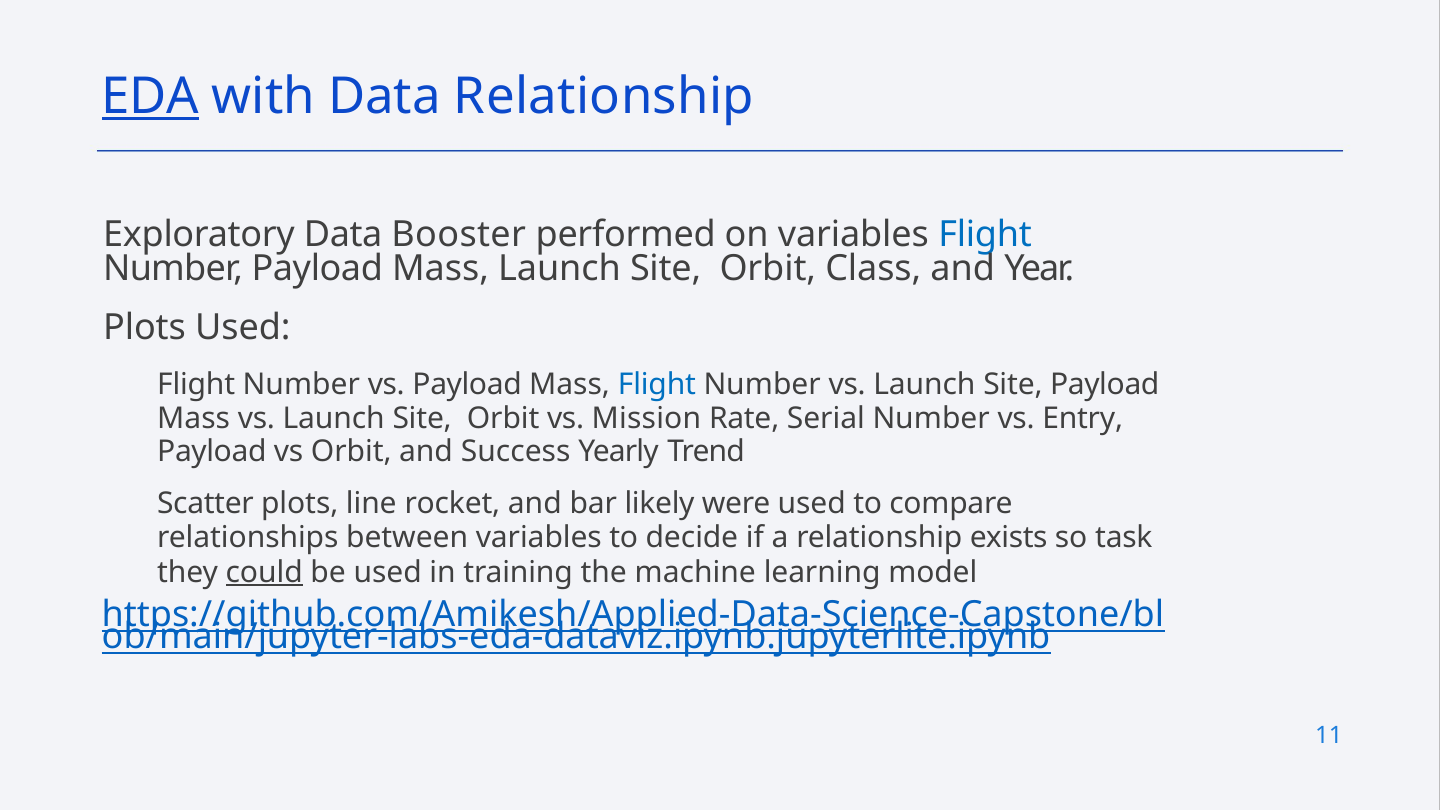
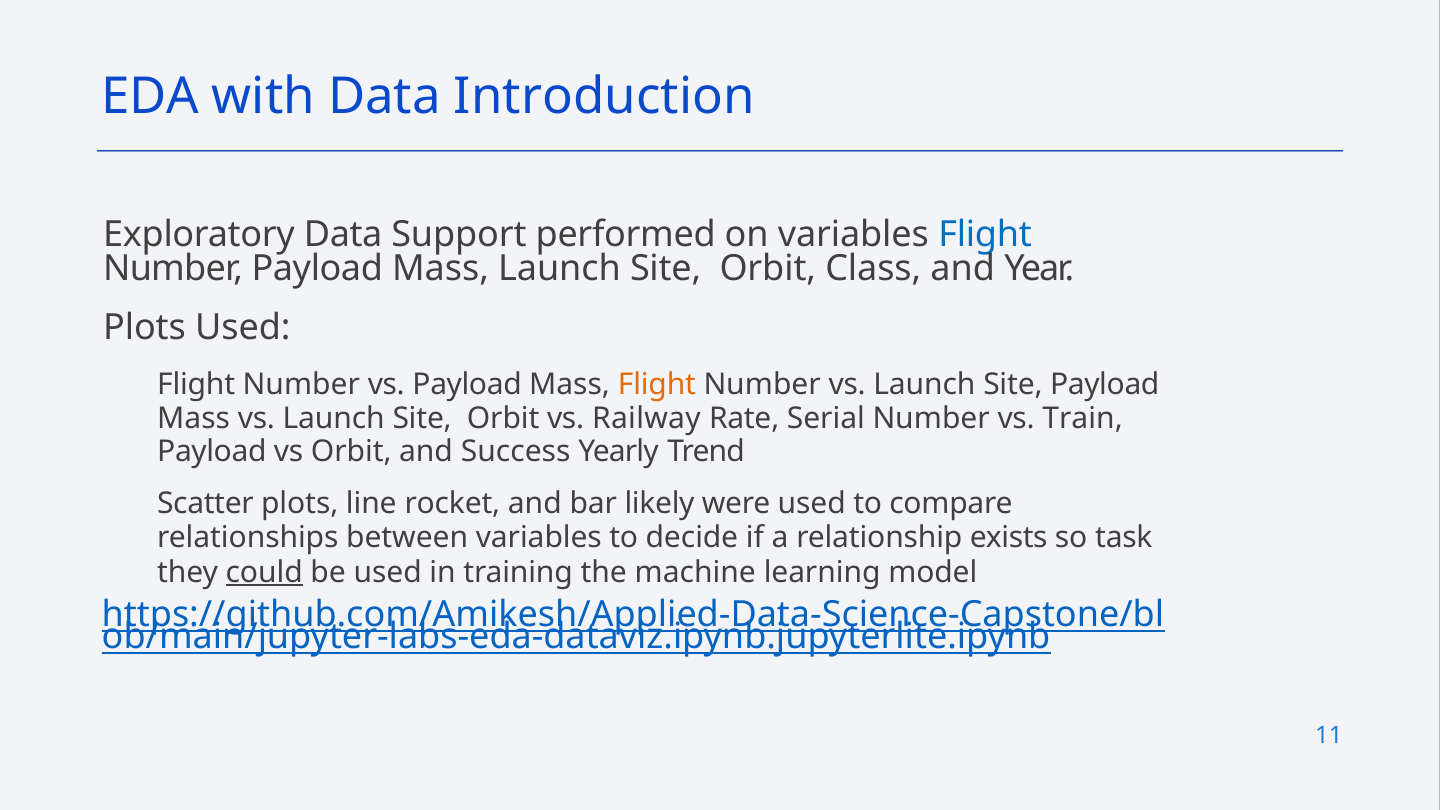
EDA underline: present -> none (150, 96)
Data Relationship: Relationship -> Introduction (604, 96)
Booster: Booster -> Support (459, 235)
Flight colour: blue -> orange (657, 385)
Mission: Mission -> Railway (646, 418)
Entry: Entry -> Train (1083, 418)
